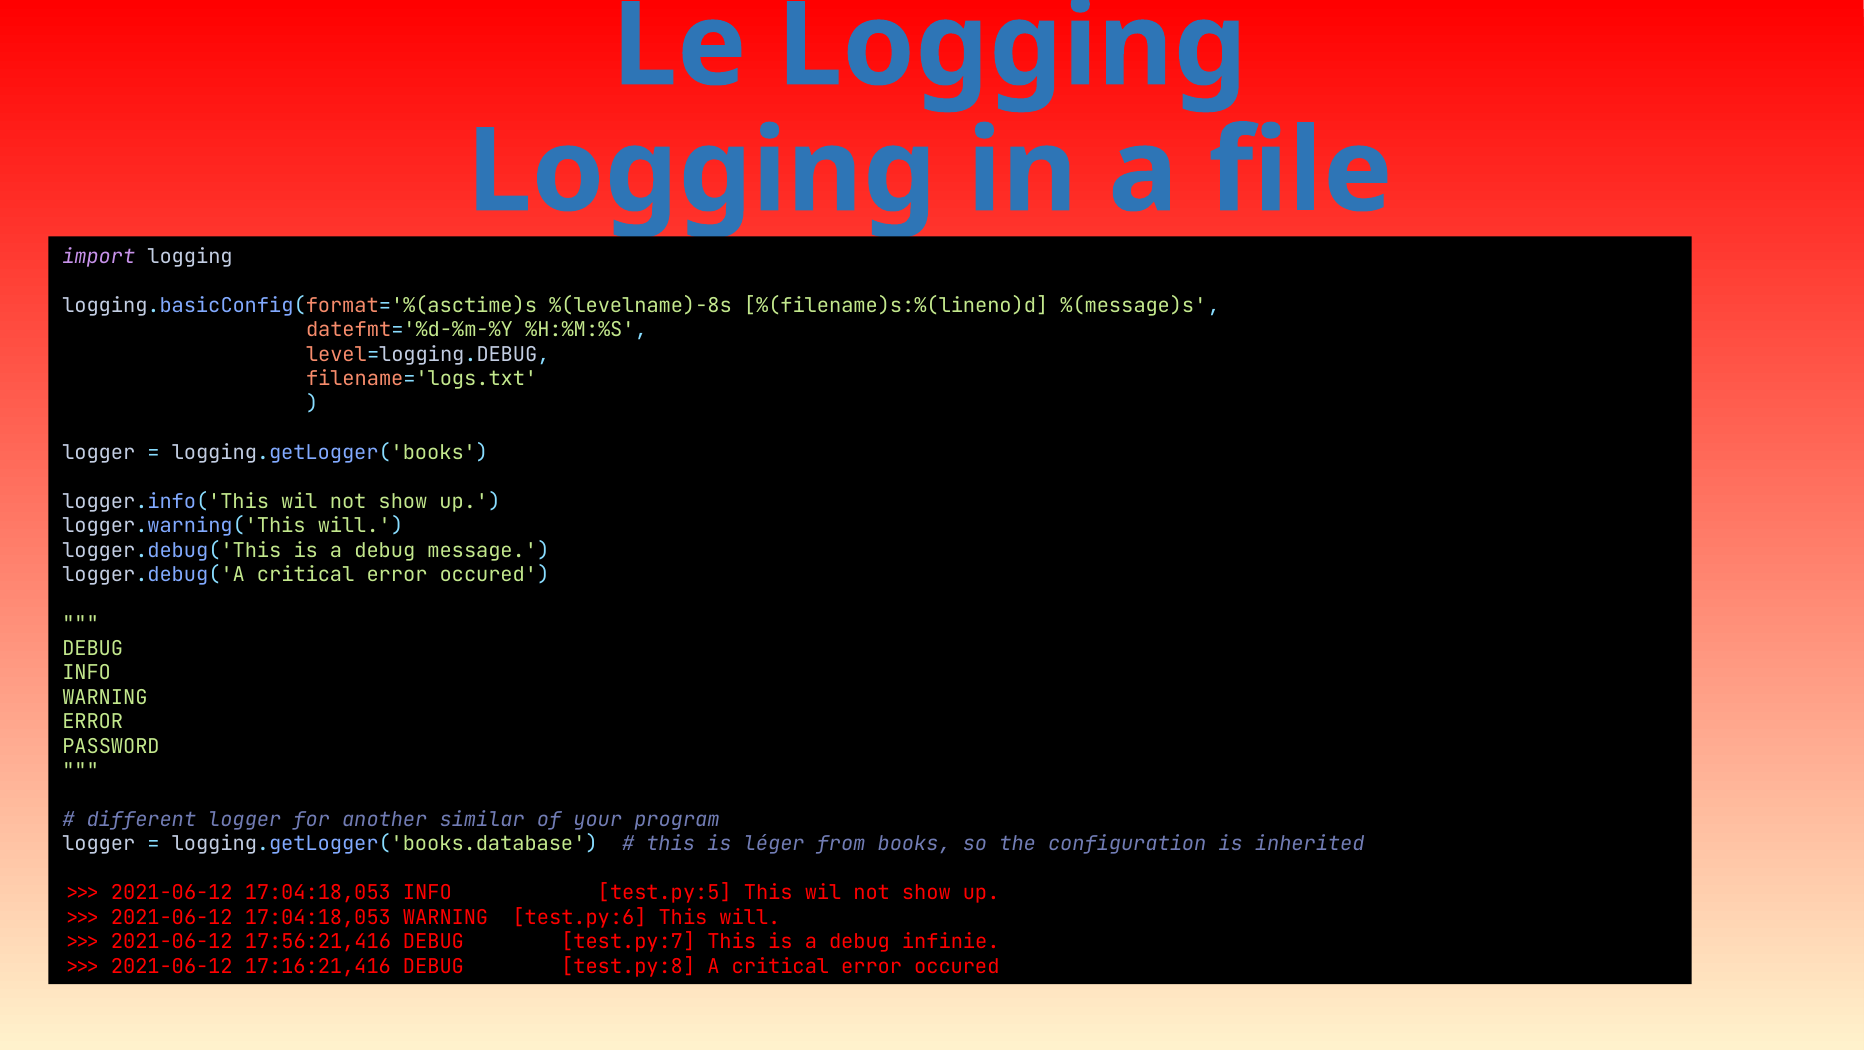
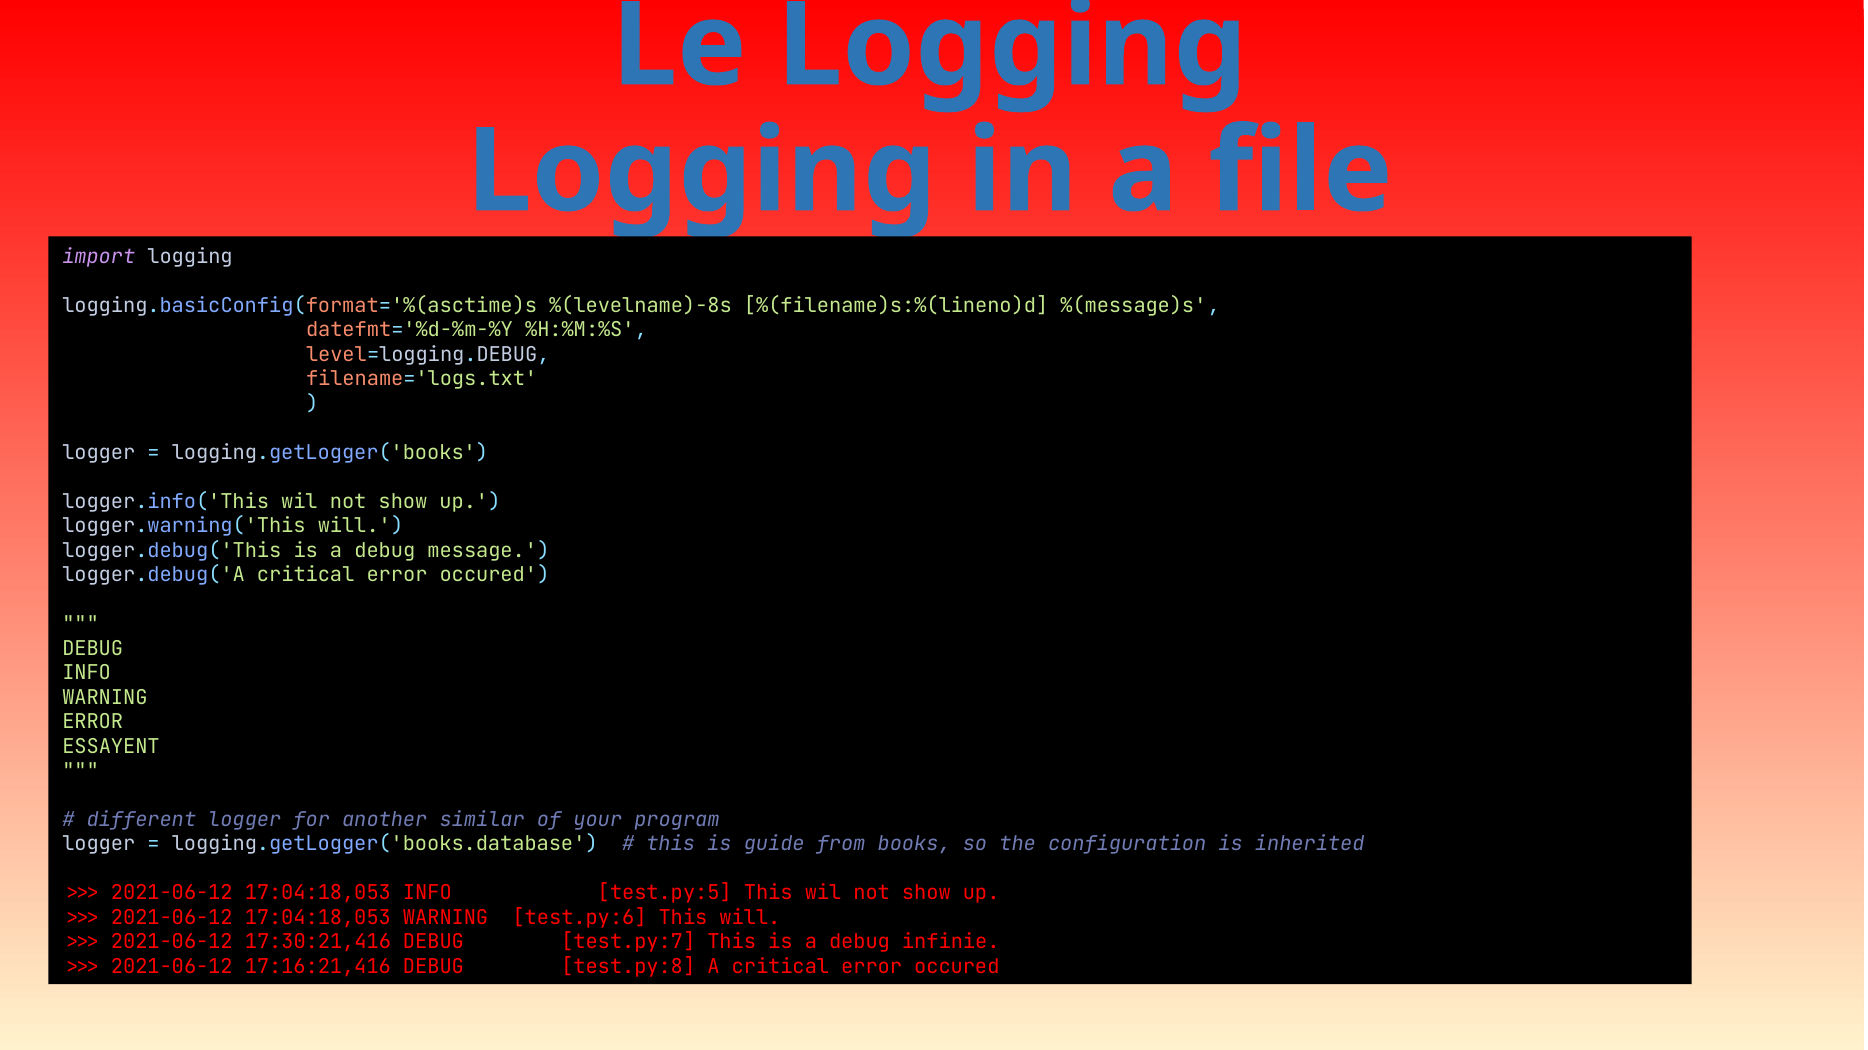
PASSWORD: PASSWORD -> ESSAYENT (111, 747)
léger: léger -> guide (774, 845)
17:56:21,416: 17:56:21,416 -> 17:30:21,416 (318, 943)
